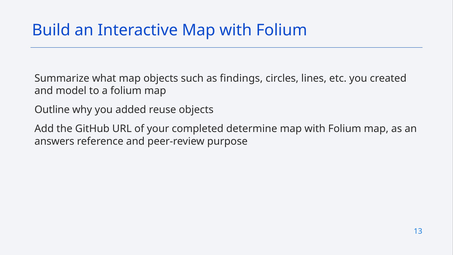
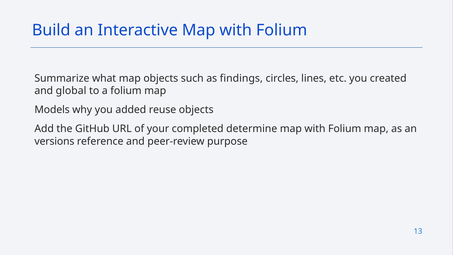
model: model -> global (71, 91)
Outline: Outline -> Models (52, 110)
answers: answers -> versions (54, 141)
